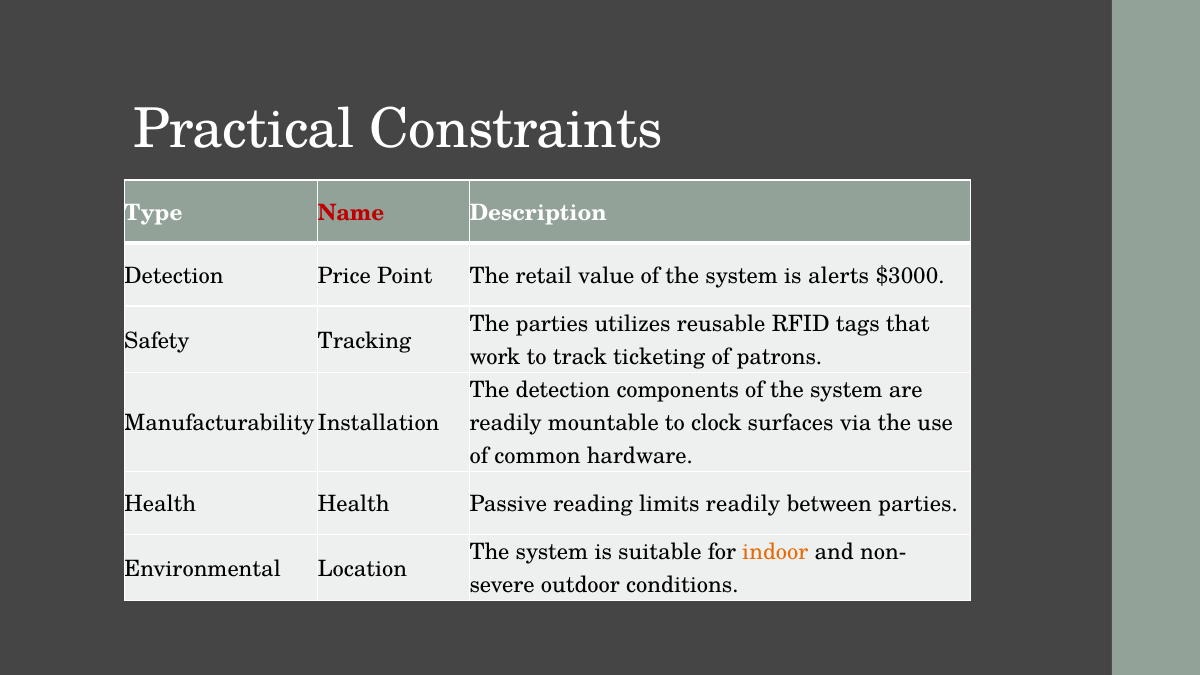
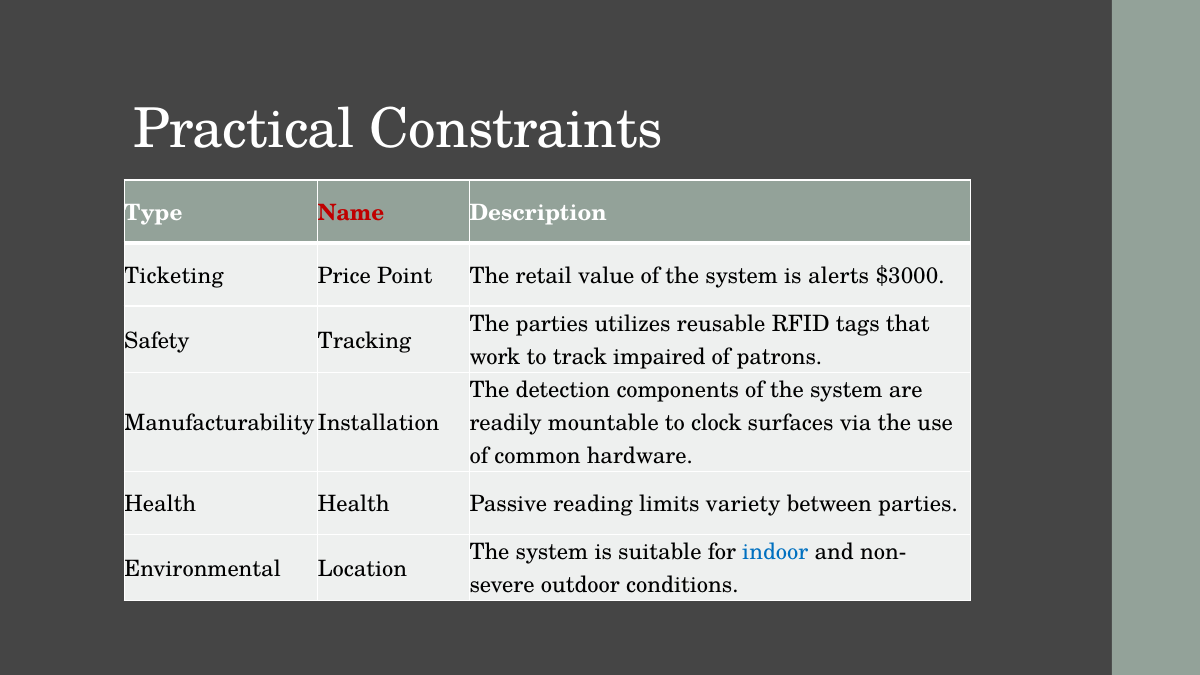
Detection: Detection -> Ticketing (174, 276)
ticketing: ticketing -> impaired (659, 357)
limits readily: readily -> variety (743, 504)
indoor colour: orange -> blue (775, 552)
